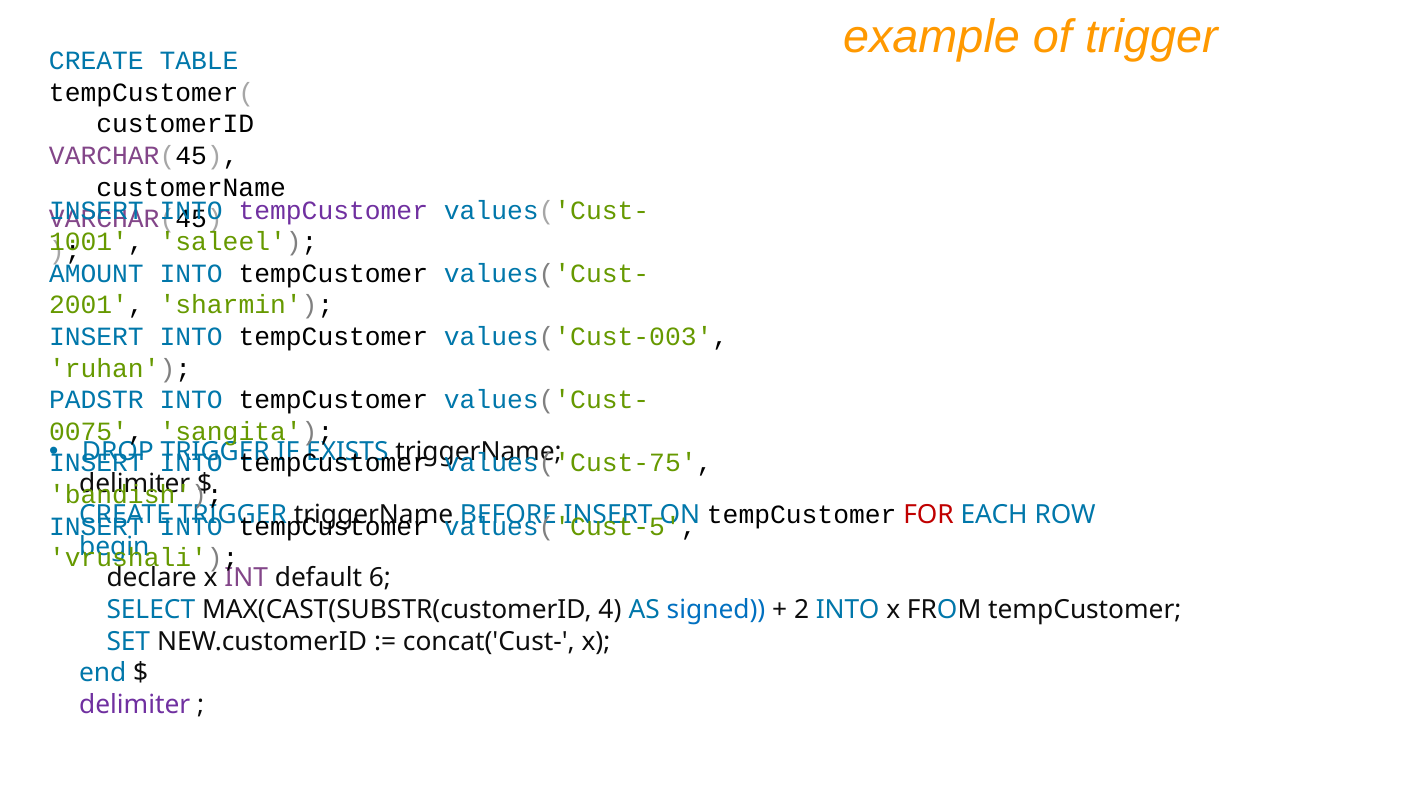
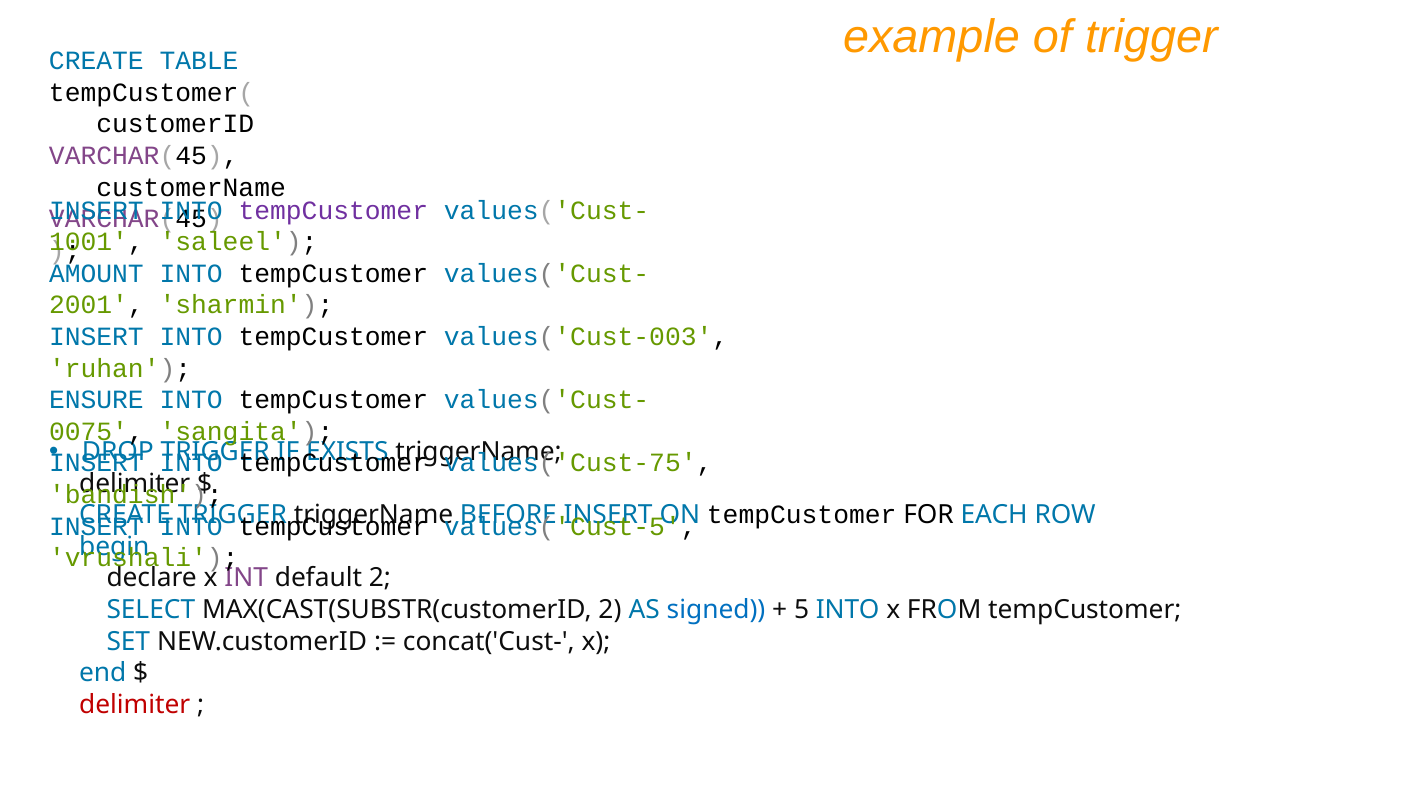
PADSTR: PADSTR -> ENSURE (96, 400)
FOR colour: red -> black (929, 515)
default 6: 6 -> 2 (380, 578)
MAX(CAST(SUBSTR(customerID 4: 4 -> 2 (610, 610)
2: 2 -> 5 (802, 610)
delimiter colour: purple -> red (135, 704)
